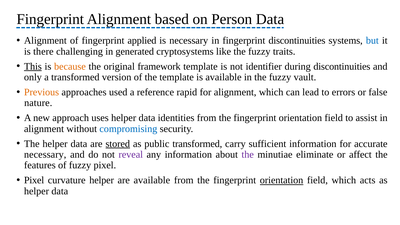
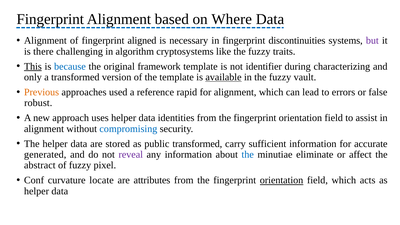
Person: Person -> Where (232, 19)
applied: applied -> aligned (142, 41)
but colour: blue -> purple (372, 41)
generated: generated -> algorithm (135, 51)
because colour: orange -> blue (70, 66)
during discontinuities: discontinuities -> characterizing (342, 66)
available underline: none -> present (224, 77)
nature: nature -> robust (38, 103)
stored underline: present -> none (118, 144)
necessary: necessary -> generated (45, 155)
the colour: purple -> blue (248, 155)
features: features -> abstract (40, 165)
Pixel: Pixel -> Conf (34, 180)
curvature helper: helper -> locate (102, 180)
are available: available -> attributes (152, 180)
